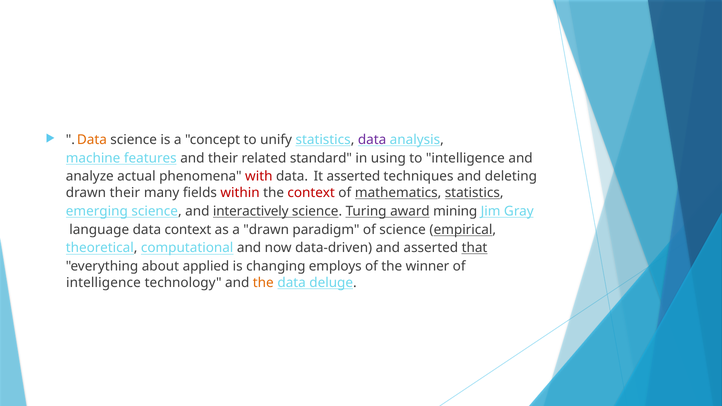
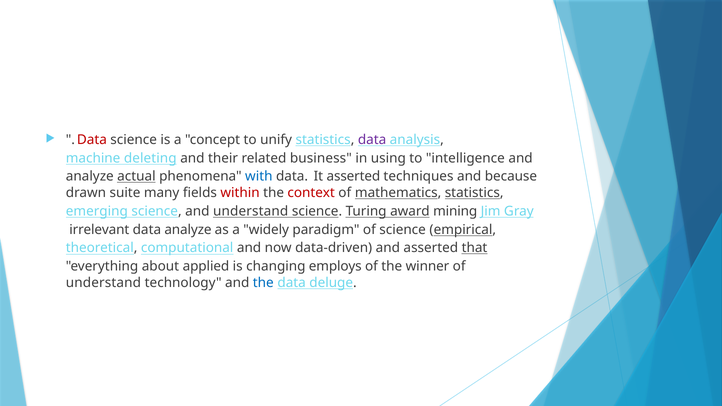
Data colour: orange -> red (92, 140)
features: features -> deleting (150, 158)
standard: standard -> business (321, 158)
actual underline: none -> present (136, 177)
with colour: red -> blue (259, 177)
deleting: deleting -> because (511, 177)
drawn their: their -> suite (125, 193)
and interactively: interactively -> understand (251, 211)
language: language -> irrelevant (99, 230)
data context: context -> analyze (188, 230)
a drawn: drawn -> widely (266, 230)
intelligence: intelligence -> understand (103, 283)
the colour: orange -> blue (263, 283)
